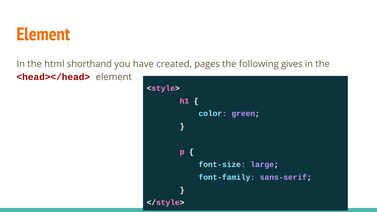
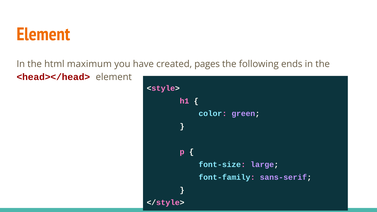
shorthand: shorthand -> maximum (89, 64)
gives: gives -> ends (292, 64)
